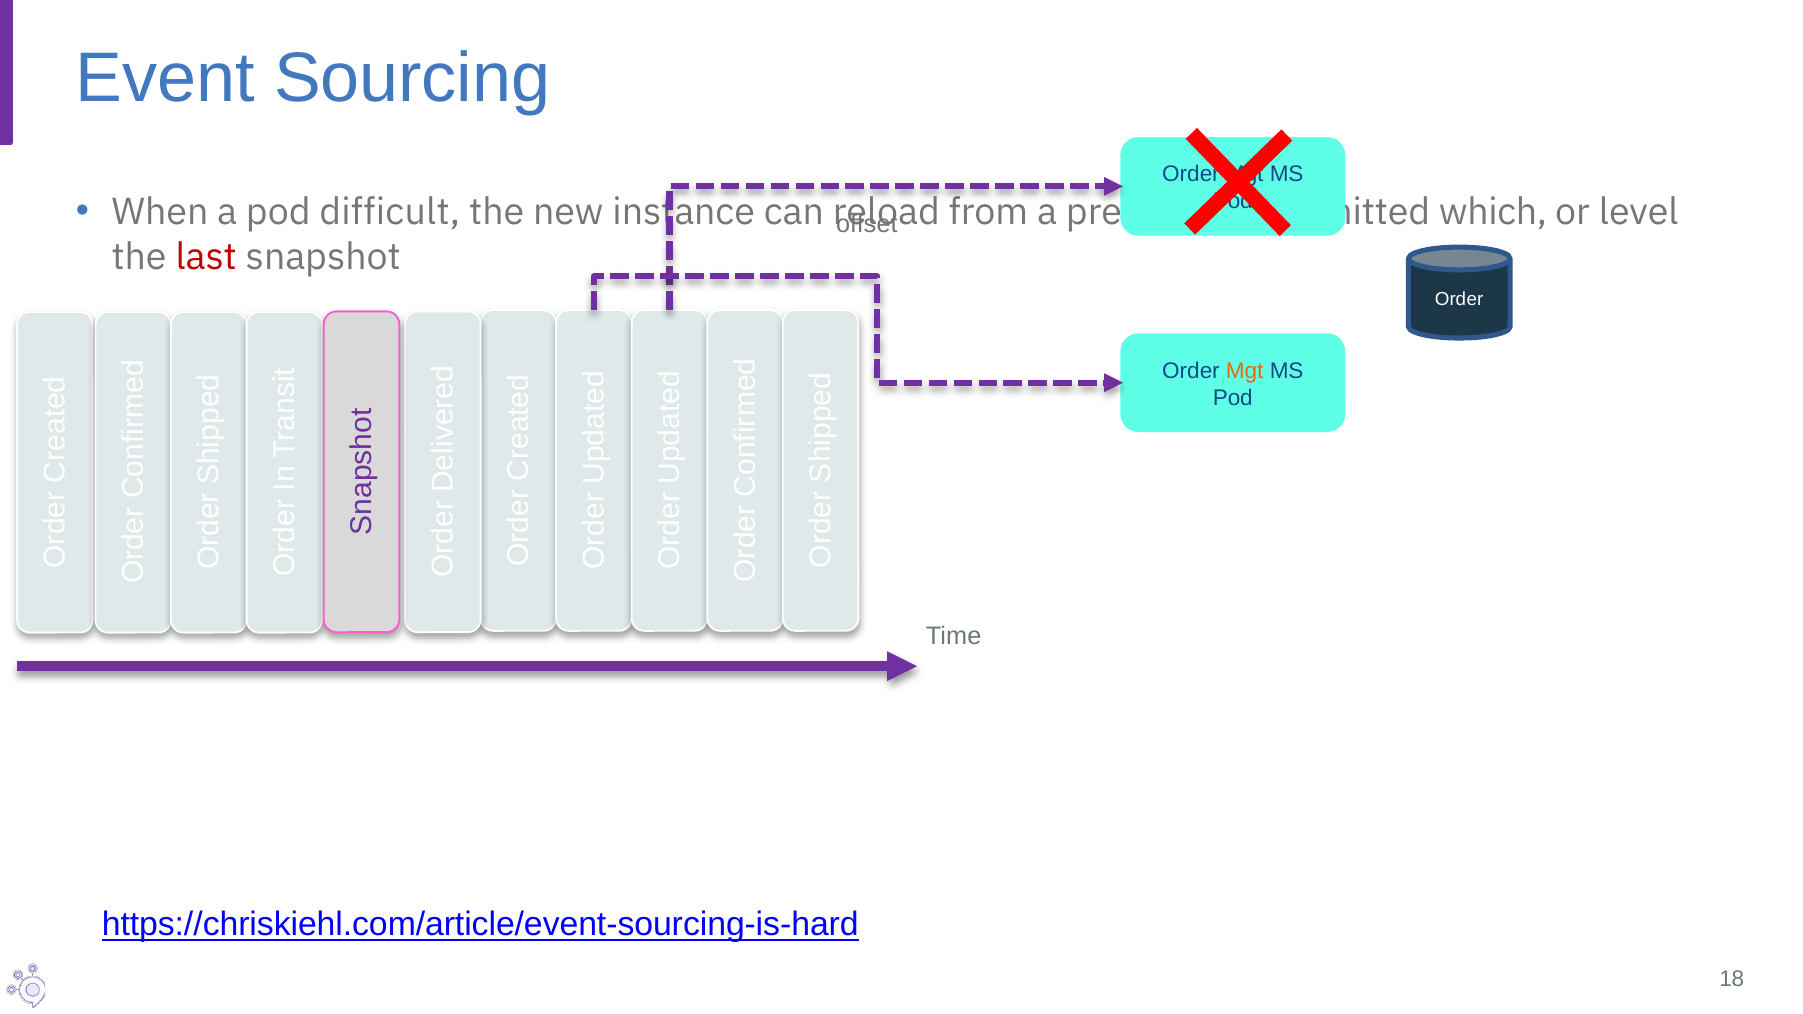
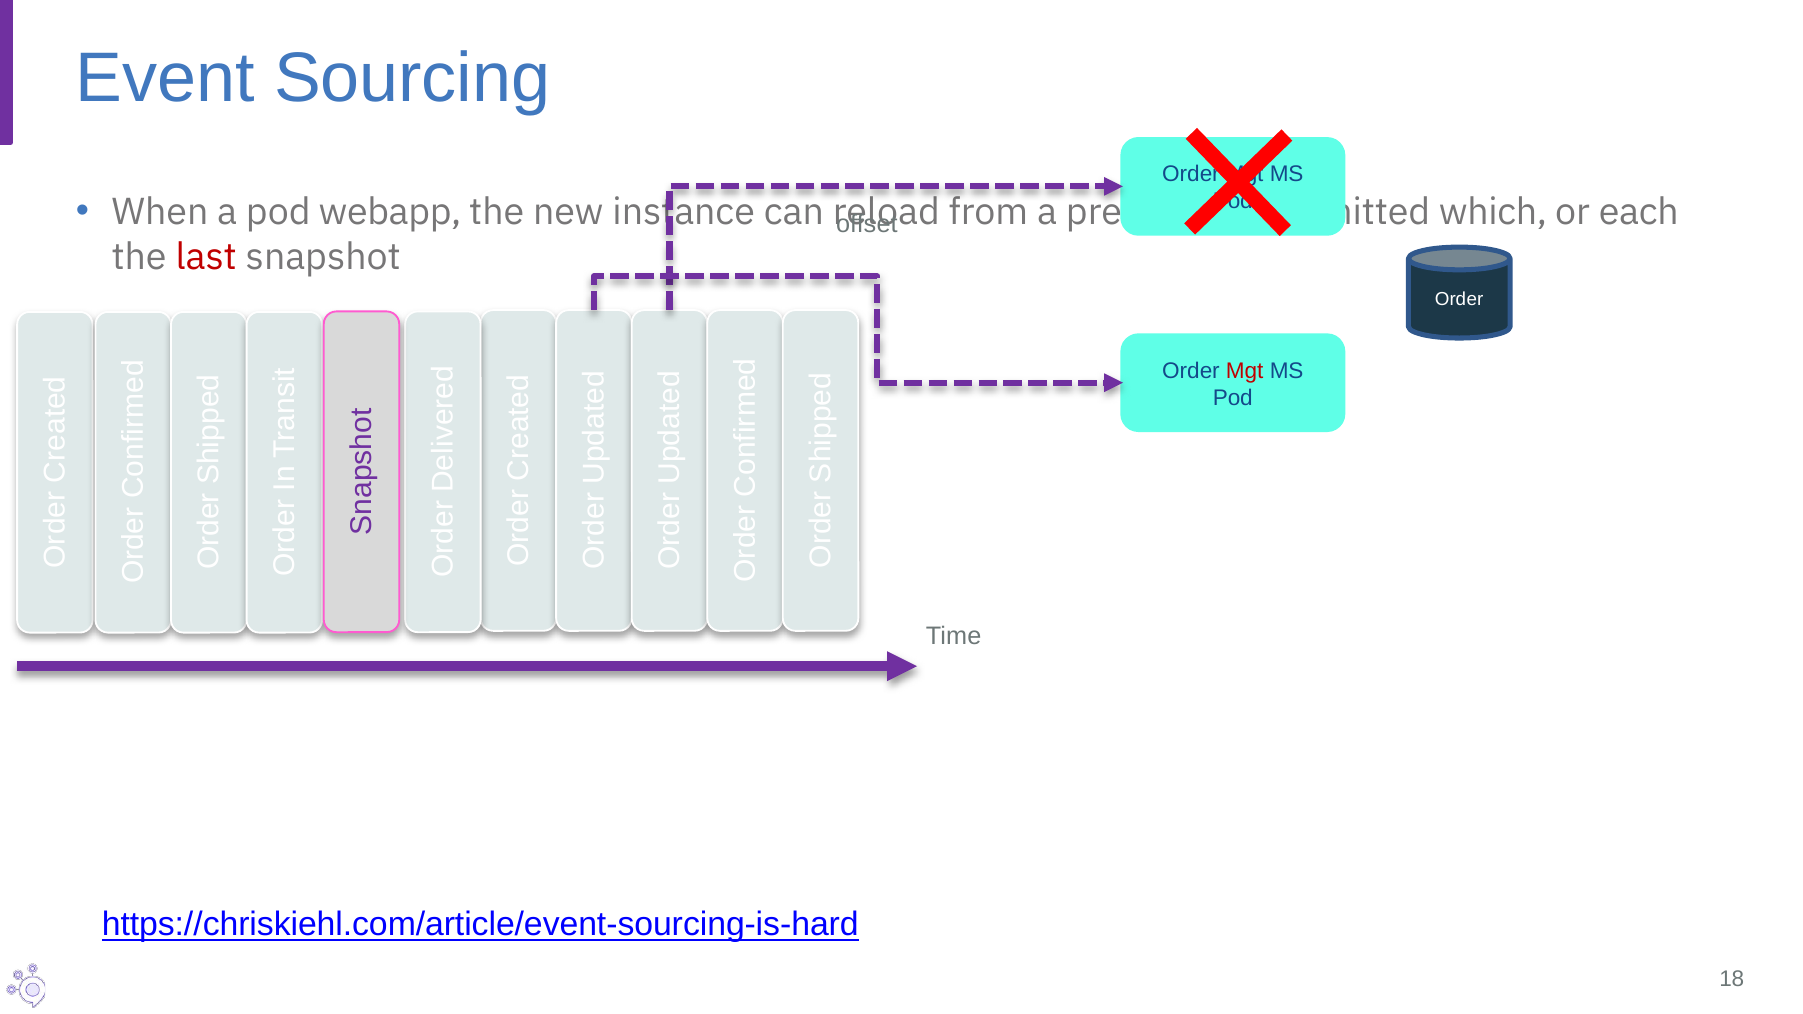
difficult: difficult -> webapp (390, 212)
level: level -> each (1639, 212)
Mgt colour: orange -> red (1245, 371)
